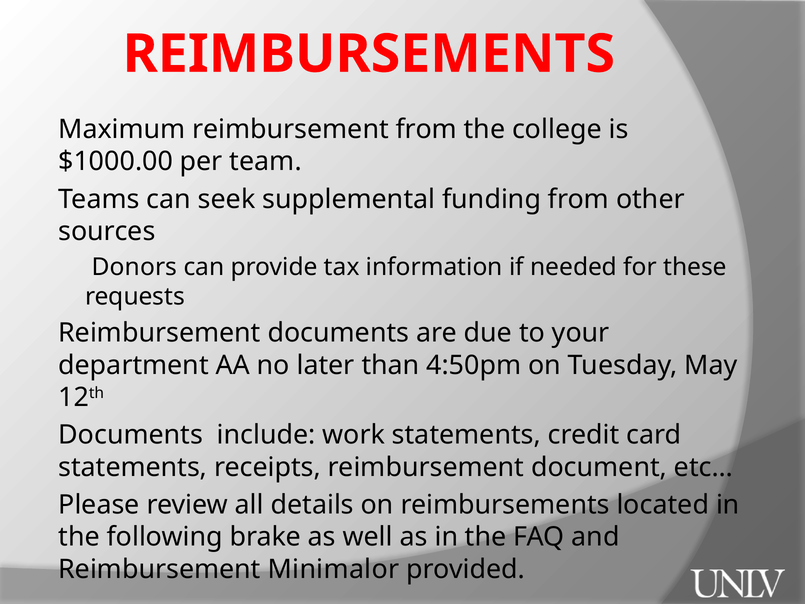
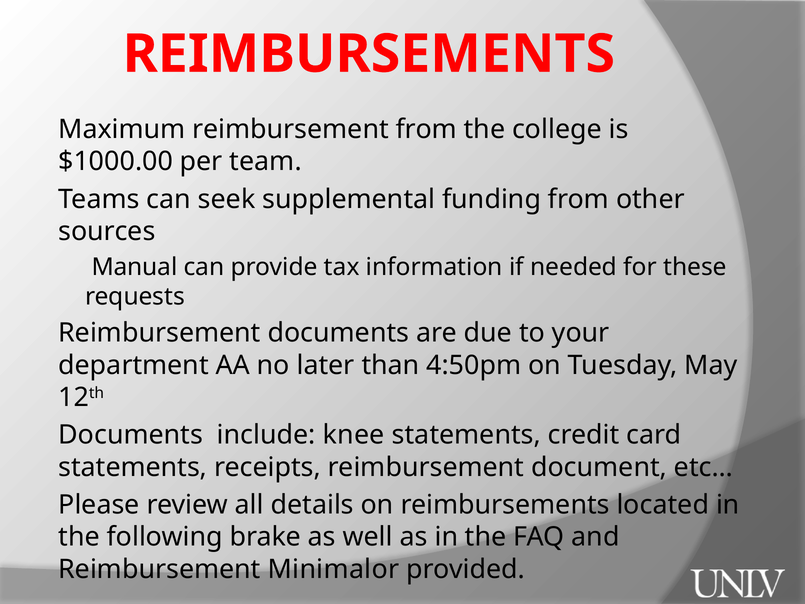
Donors: Donors -> Manual (134, 267)
work: work -> knee (354, 435)
